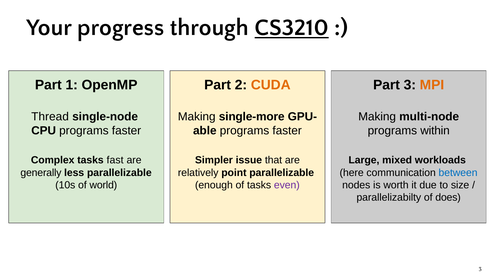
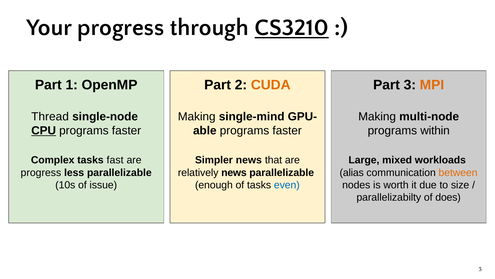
single-more: single-more -> single-mind (252, 116)
CPU underline: none -> present (44, 130)
Simpler issue: issue -> news (249, 160)
generally: generally -> progress (41, 172)
relatively point: point -> news (234, 172)
here: here -> alias (352, 172)
between colour: blue -> orange (458, 172)
world: world -> issue (103, 185)
even colour: purple -> blue (287, 185)
